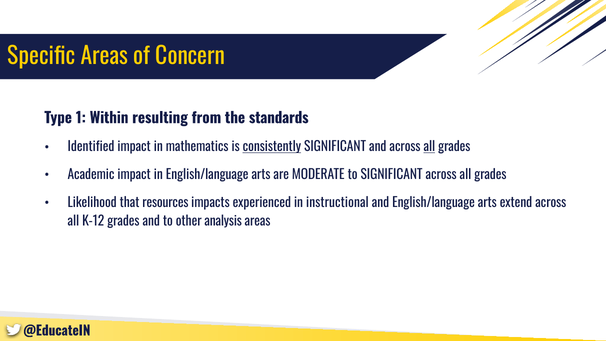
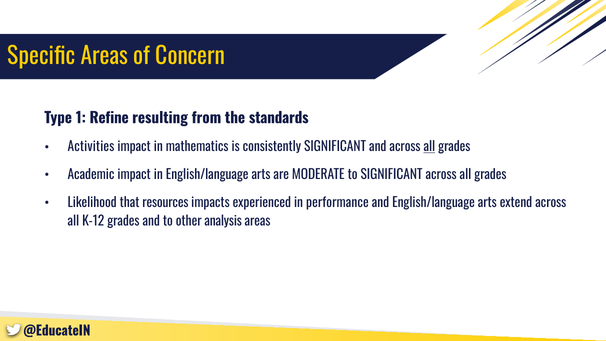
Within: Within -> Refine (109, 118)
Identified: Identified -> Activities (91, 147)
consistently underline: present -> none (272, 147)
instructional: instructional -> performance (337, 203)
